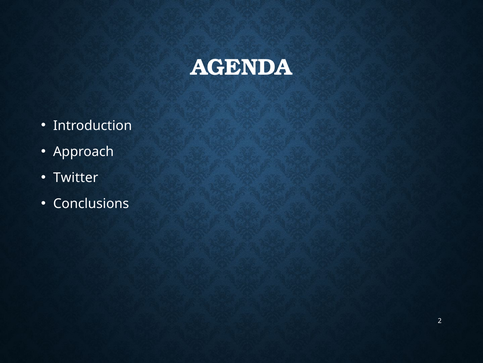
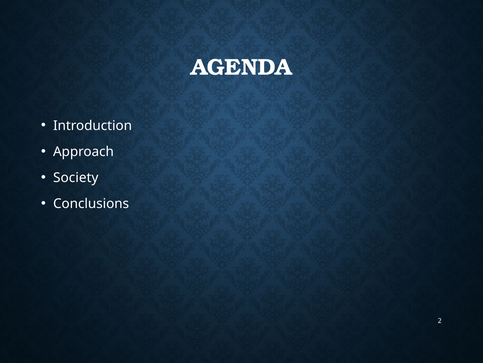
Twitter: Twitter -> Society (76, 177)
